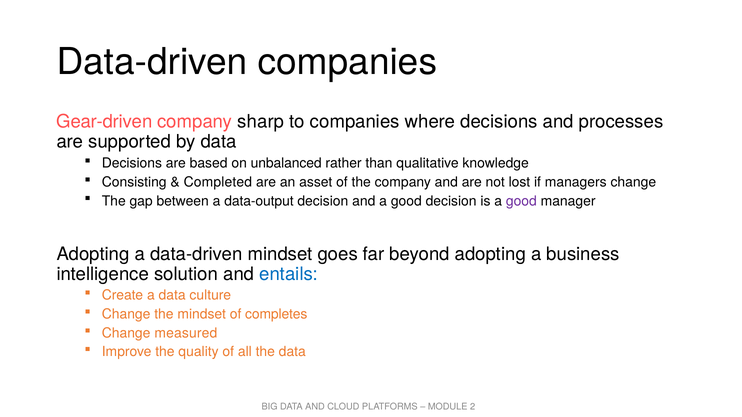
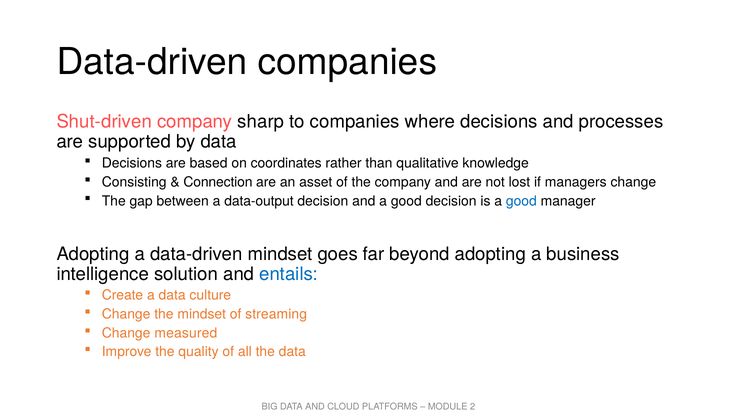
Gear-driven: Gear-driven -> Shut-driven (104, 122)
unbalanced: unbalanced -> coordinates (286, 163)
Completed: Completed -> Connection (218, 182)
good colour: purple -> blue (521, 201)
completes: completes -> streaming (276, 314)
